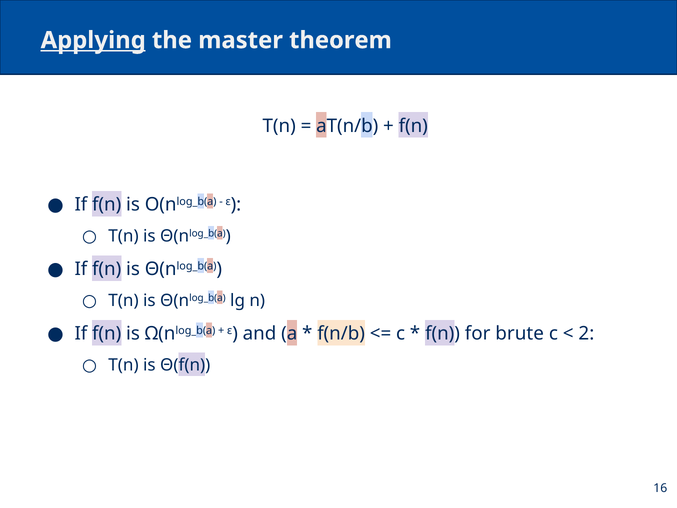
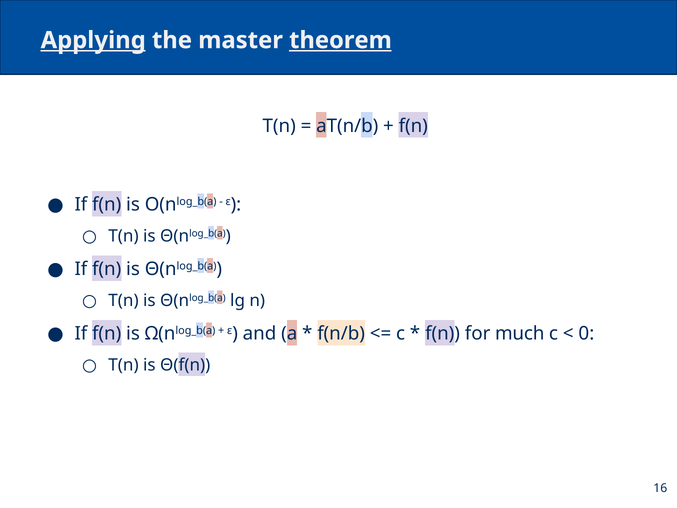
theorem underline: none -> present (340, 40)
brute: brute -> much (520, 334)
2: 2 -> 0 (586, 334)
